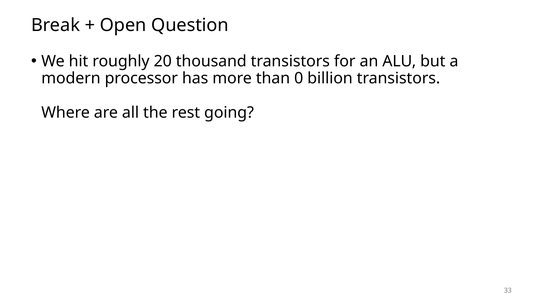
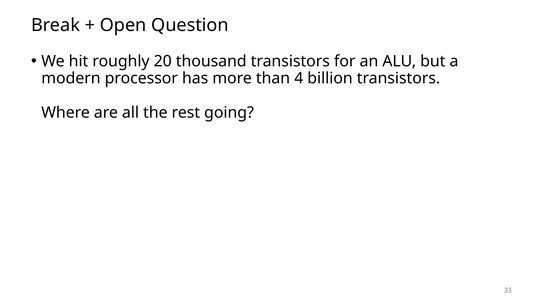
0: 0 -> 4 (299, 79)
